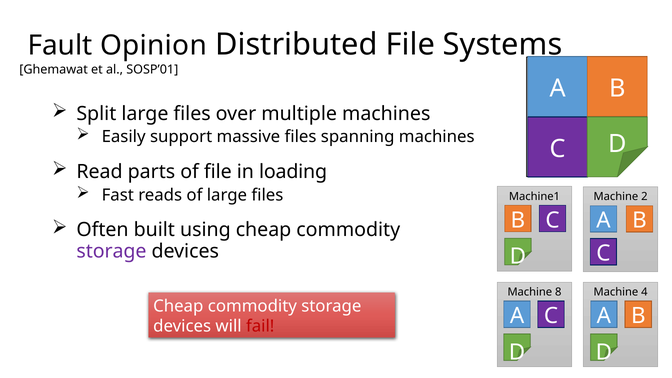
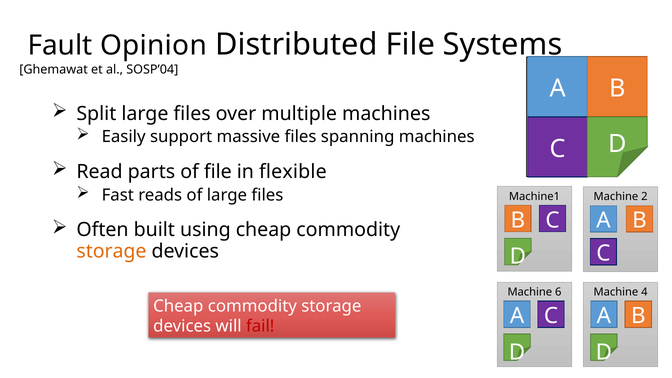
SOSP’01: SOSP’01 -> SOSP’04 (152, 69)
loading: loading -> flexible (293, 172)
storage colour: purple -> orange (111, 251)
8: 8 -> 6 (558, 292)
